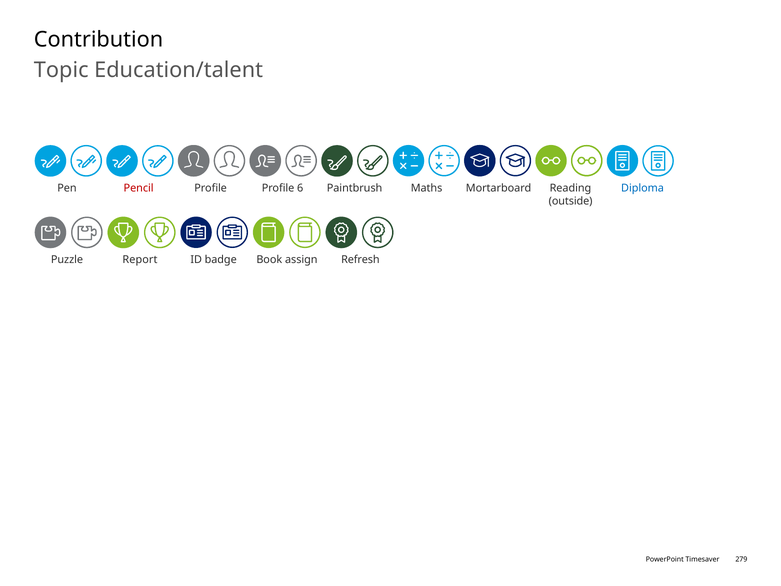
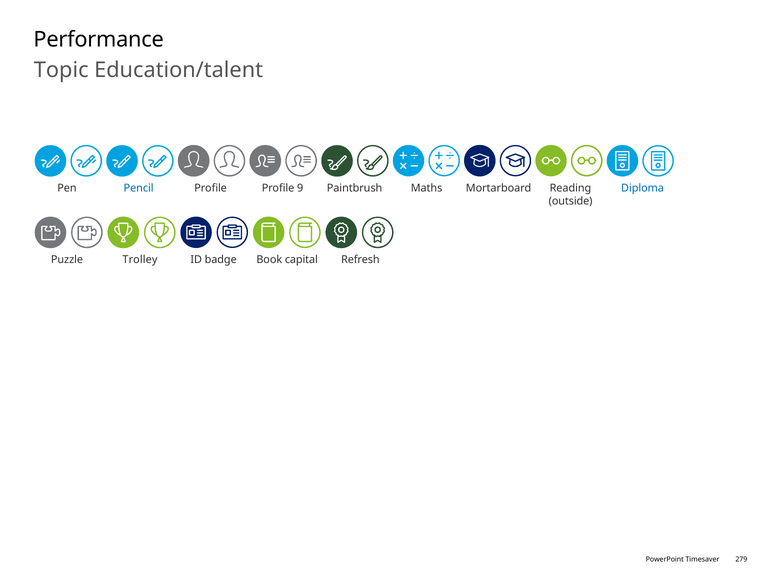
Contribution: Contribution -> Performance (99, 40)
Pencil colour: red -> blue (139, 188)
6: 6 -> 9 (300, 188)
Report: Report -> Trolley (140, 260)
assign: assign -> capital (301, 260)
